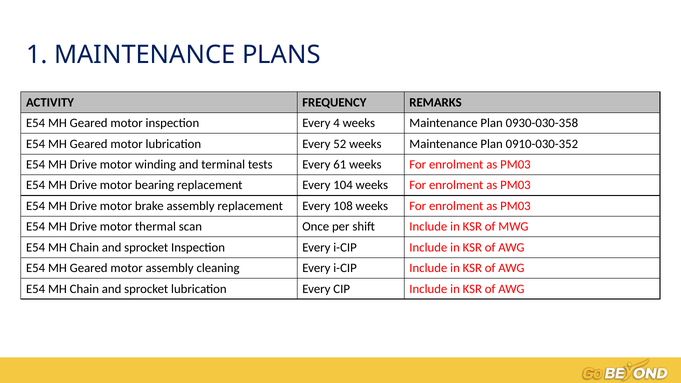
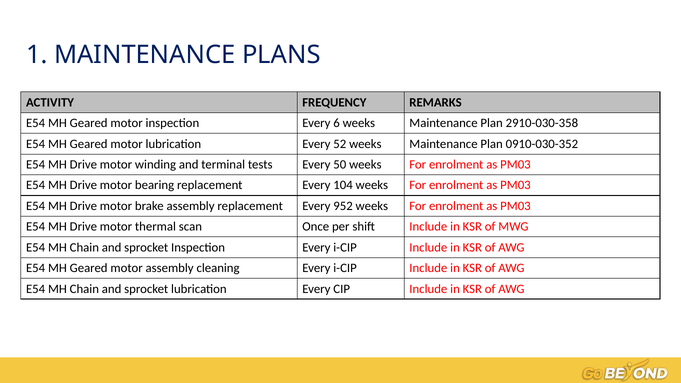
4: 4 -> 6 (337, 123)
0930-030-358: 0930-030-358 -> 2910-030-358 (542, 123)
61: 61 -> 50 (340, 165)
108: 108 -> 952 (343, 206)
